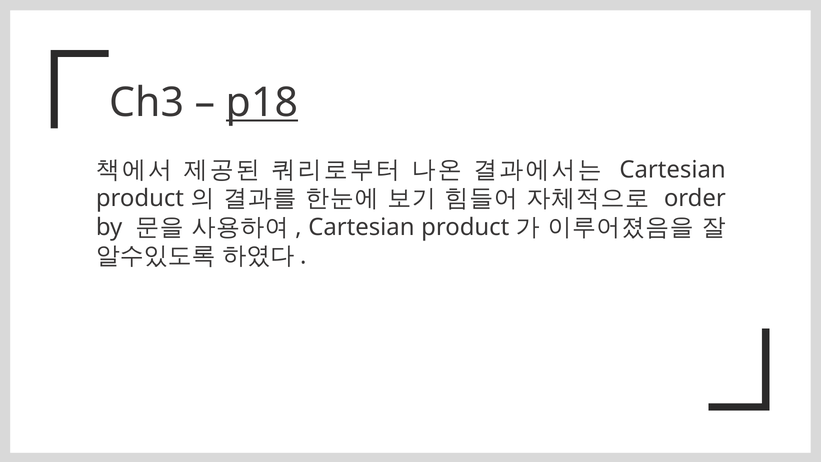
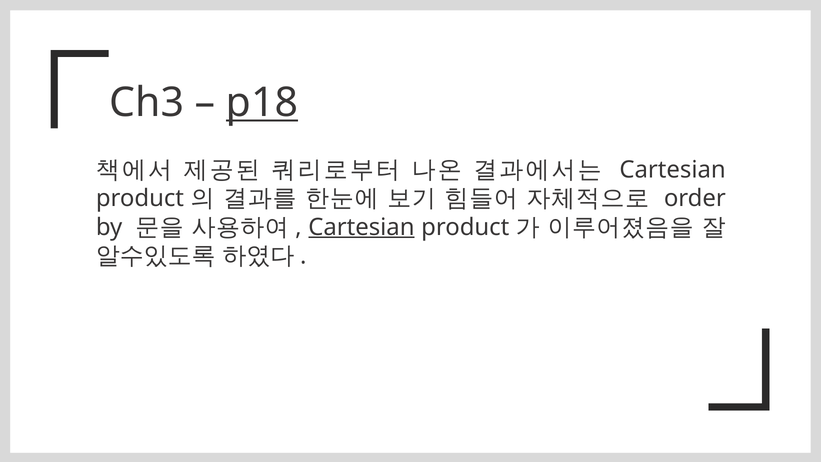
Cartesian underline: none -> present (361, 227)
